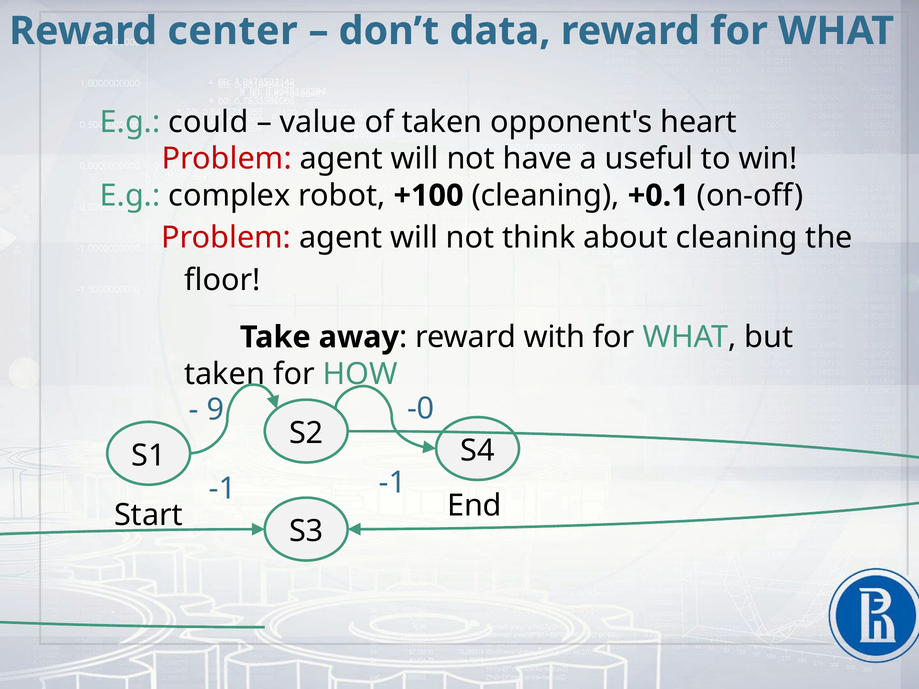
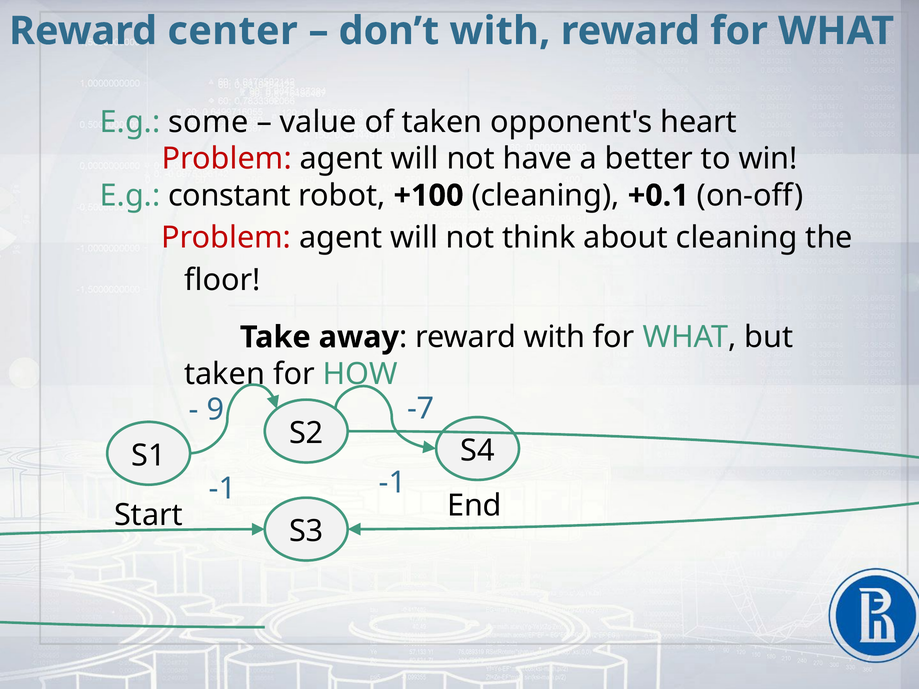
don’t data: data -> with (500, 31)
could: could -> some (208, 122)
useful: useful -> better (649, 159)
complex: complex -> constant (230, 196)
-0: -0 -> -7 (421, 409)
